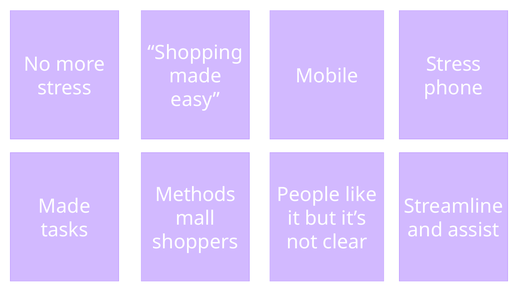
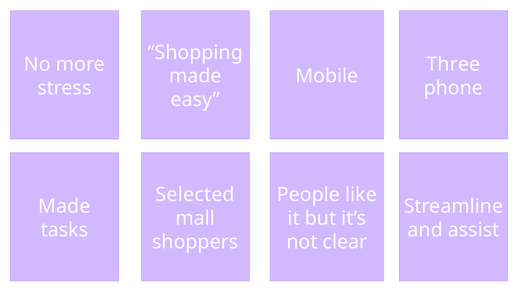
Stress: Stress -> Three (453, 64)
Methods: Methods -> Selected (195, 195)
